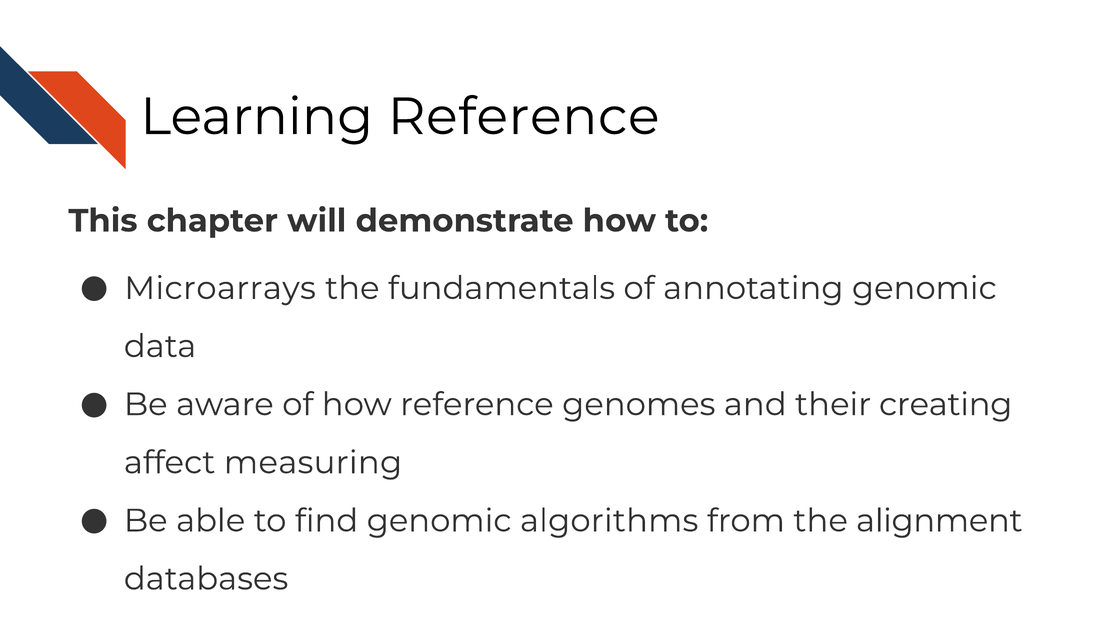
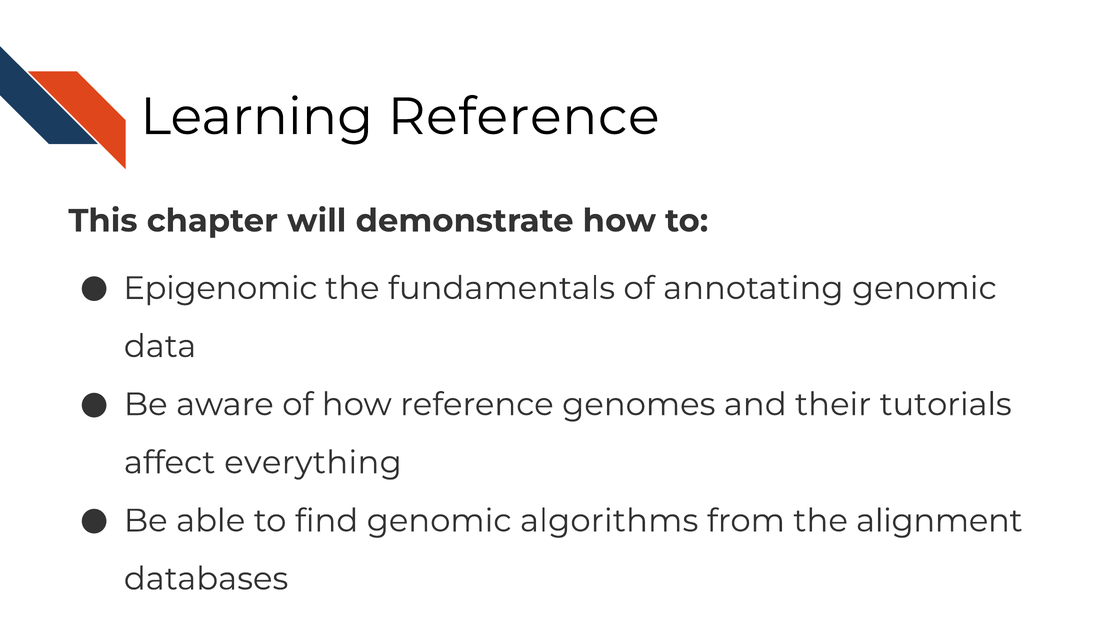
Microarrays: Microarrays -> Epigenomic (220, 288)
creating: creating -> tutorials (946, 405)
measuring: measuring -> everything (313, 463)
